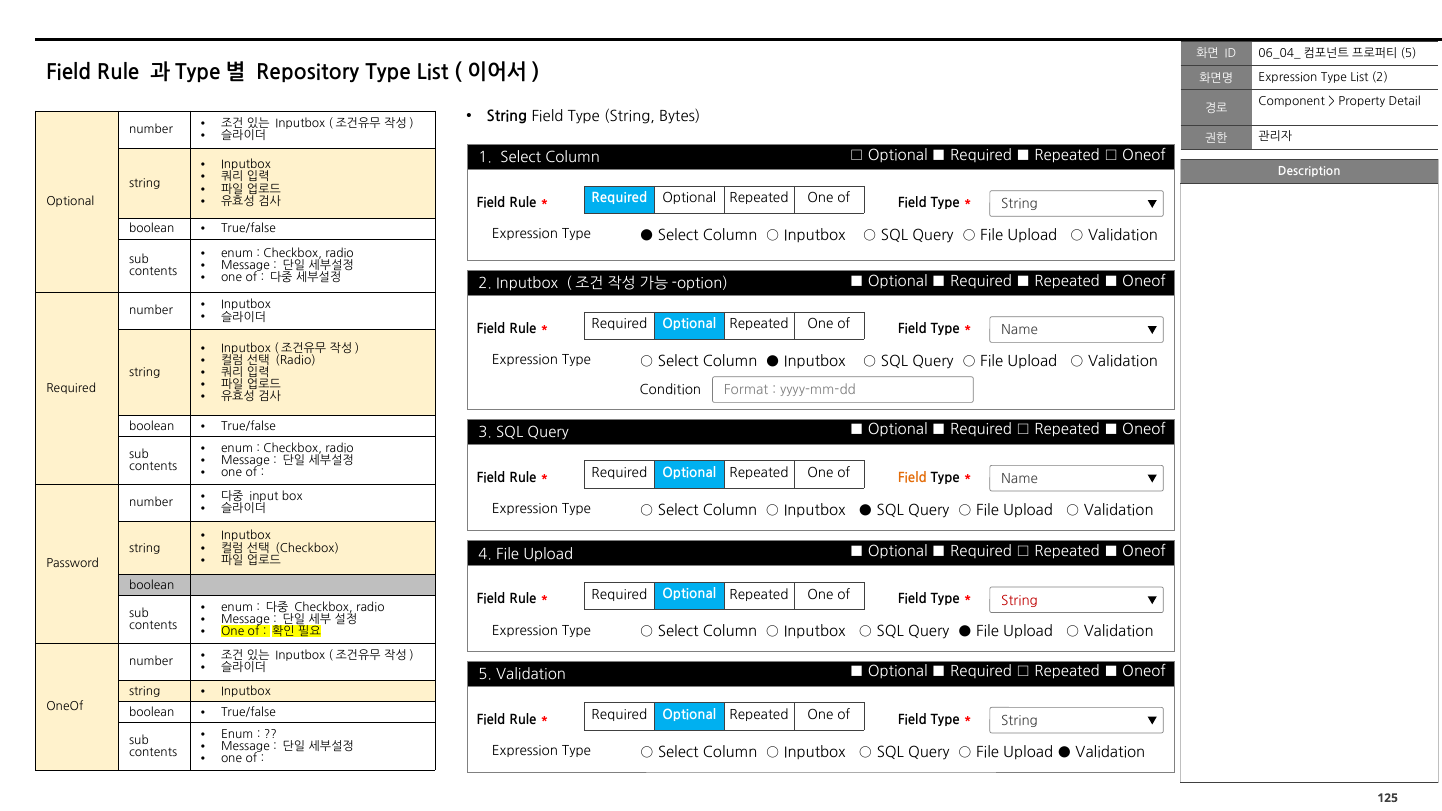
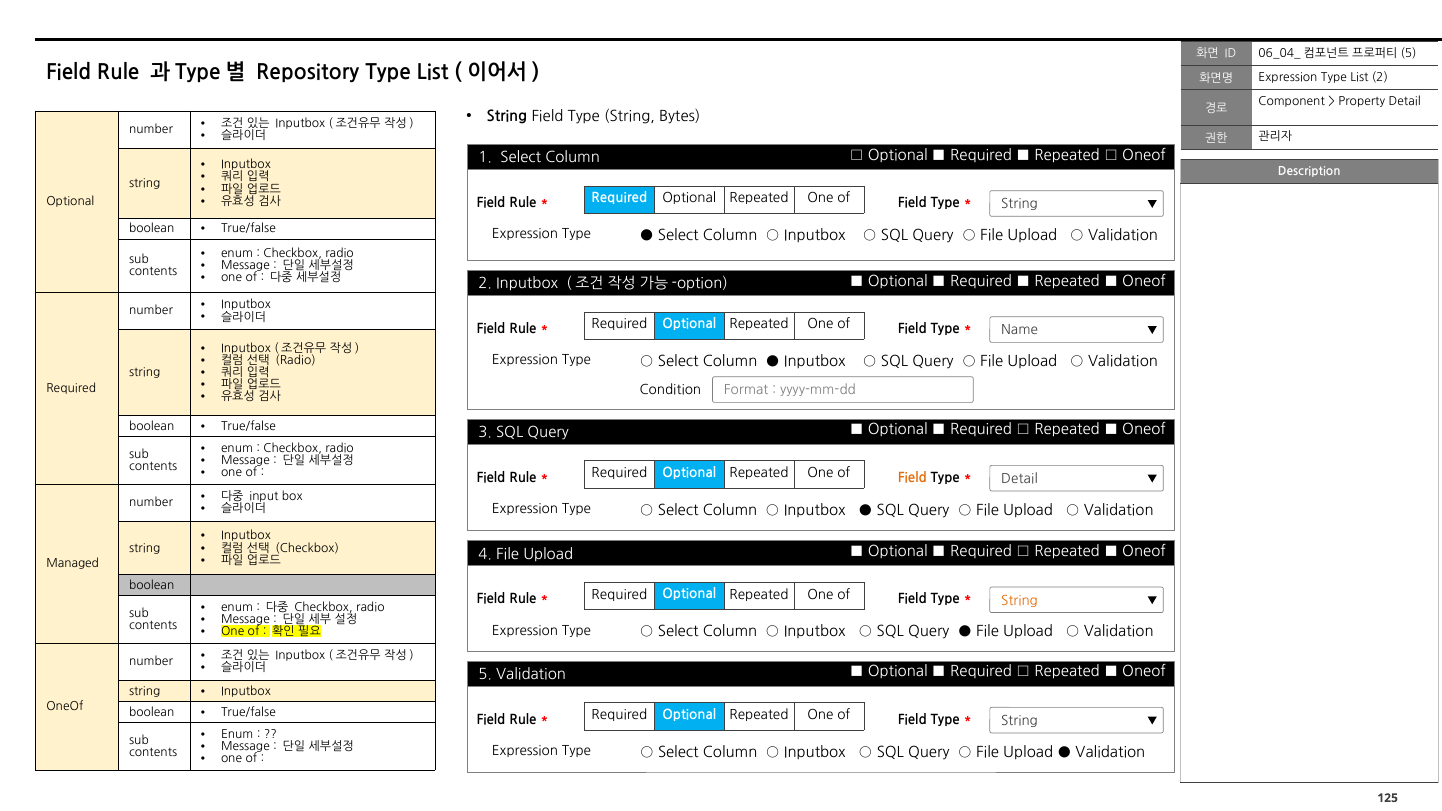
Name: Name -> Detail (1019, 479)
Password: Password -> Managed (73, 564)
String colour: red -> orange (1020, 601)
